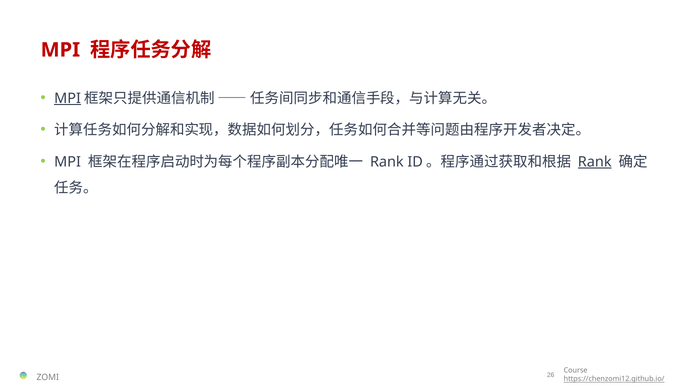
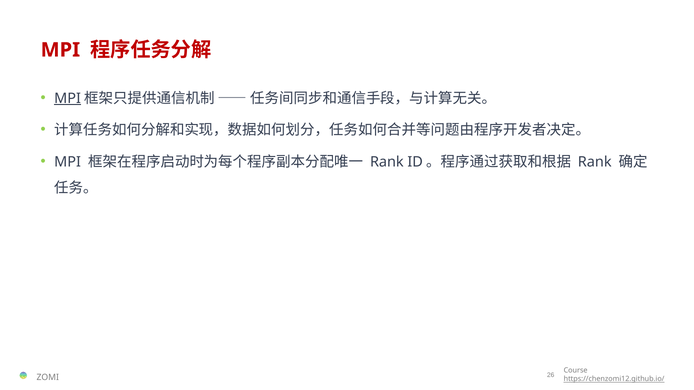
Rank underline: present -> none (595, 162)
